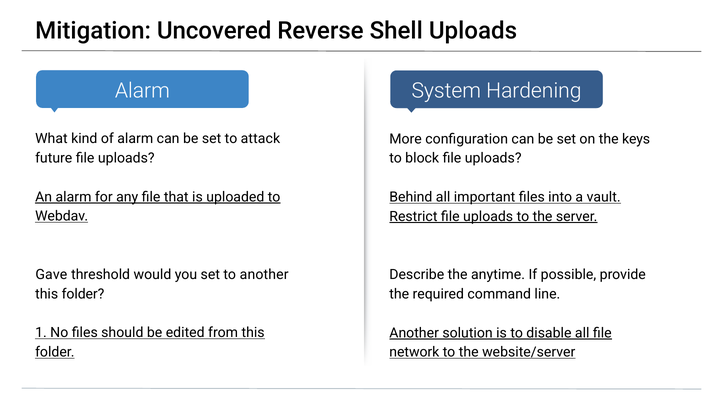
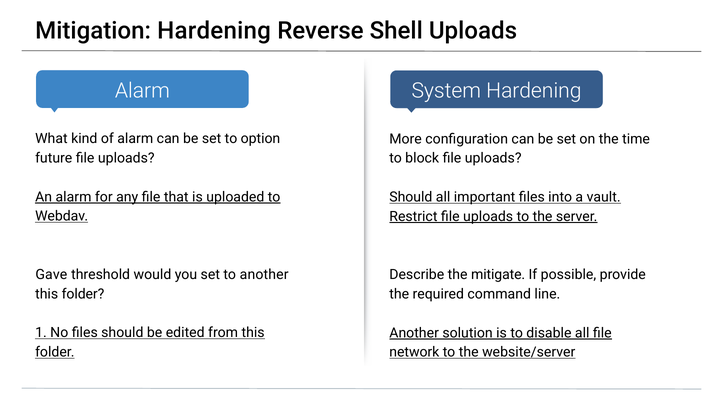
Mitigation Uncovered: Uncovered -> Hardening (214, 31)
attack: attack -> option (260, 139)
keys: keys -> time (636, 139)
Behind: Behind -> Should (411, 197)
anytime: anytime -> mitigate (498, 275)
